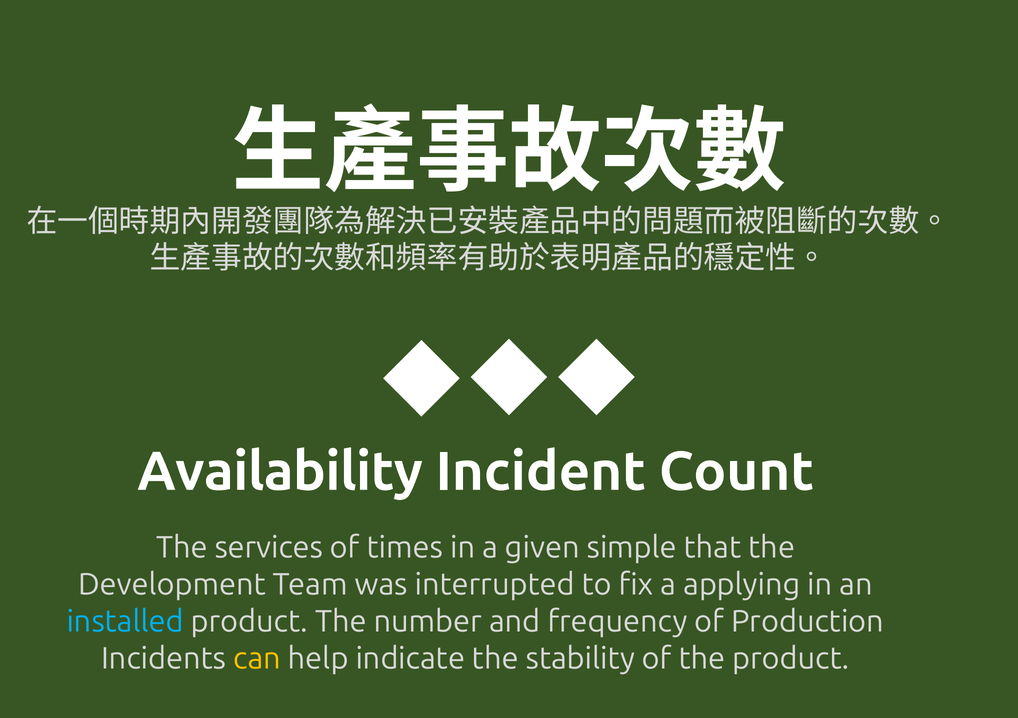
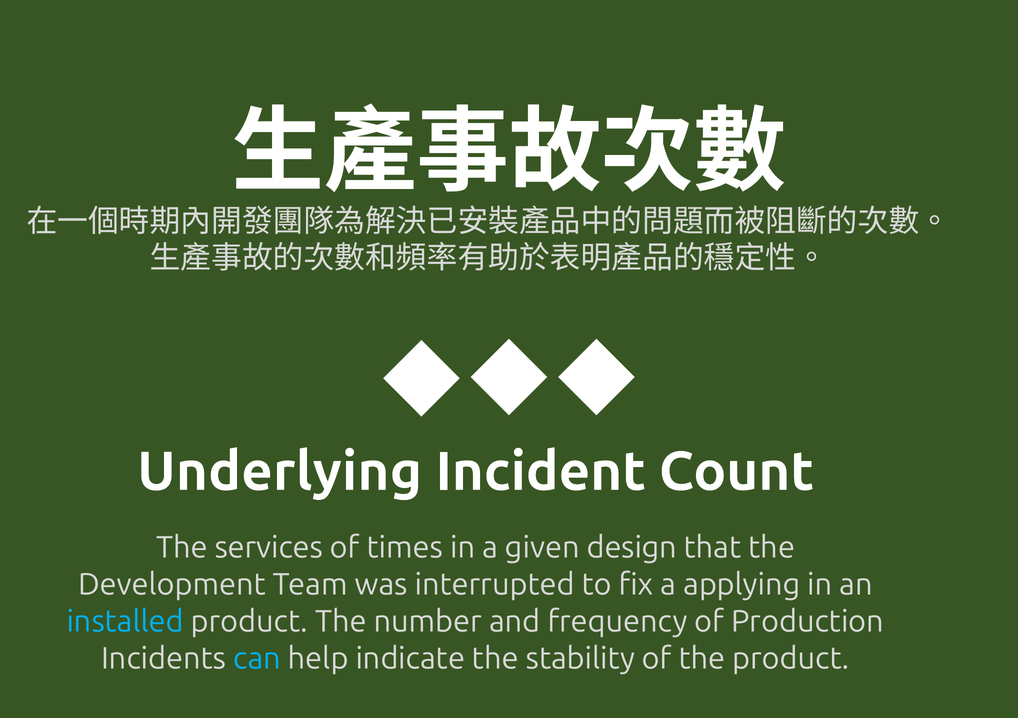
Availability: Availability -> Underlying (280, 471)
simple: simple -> design (632, 547)
can colour: yellow -> light blue (257, 658)
